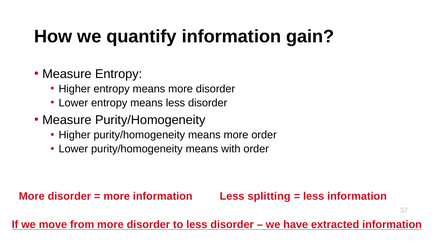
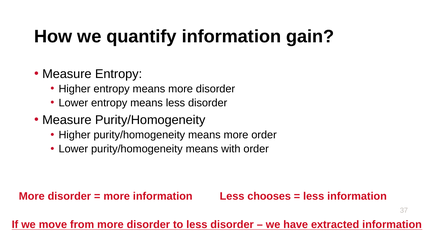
splitting: splitting -> chooses (269, 196)
